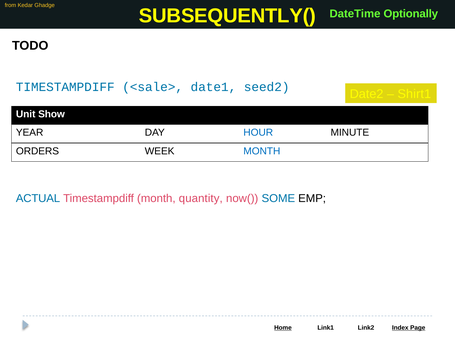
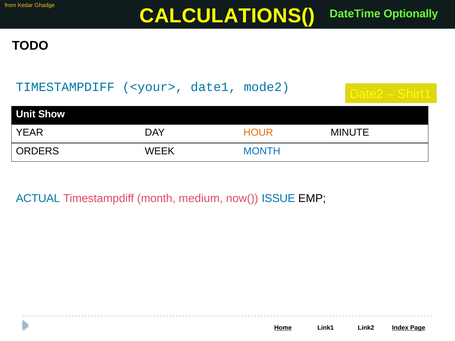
SUBSEQUENTLY(: SUBSEQUENTLY( -> CALCULATIONS( (227, 16)
<sale>: <sale> -> <your> (153, 87)
seed2: seed2 -> mode2 (267, 87)
HOUR colour: blue -> orange (258, 133)
quantity: quantity -> medium (201, 199)
SOME: SOME -> ISSUE (278, 199)
